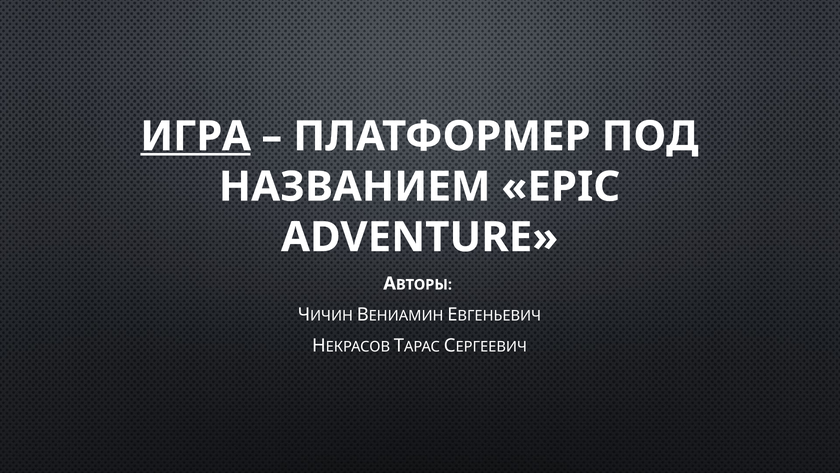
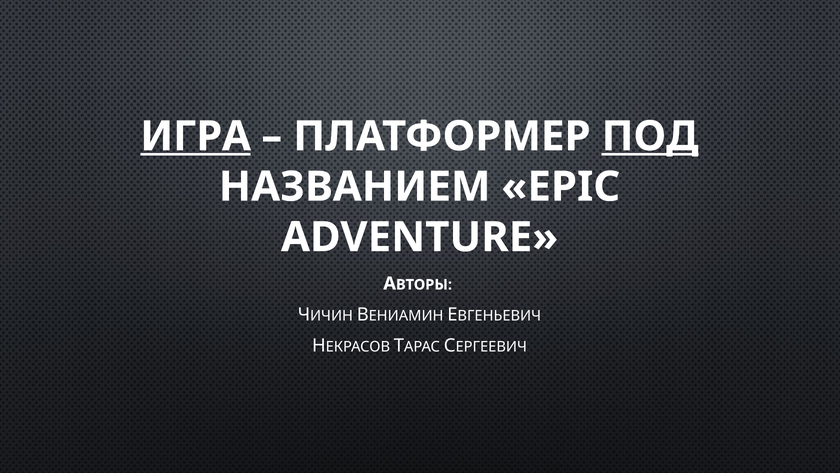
ПОД underline: none -> present (650, 136)
